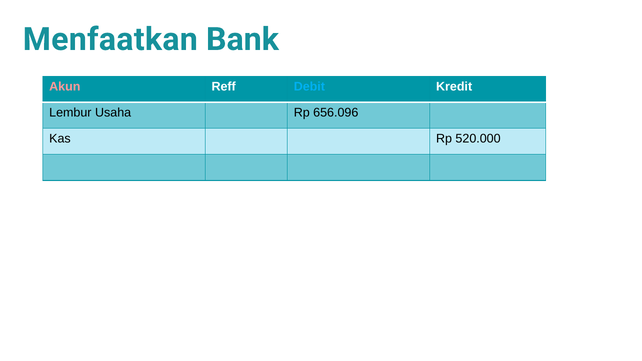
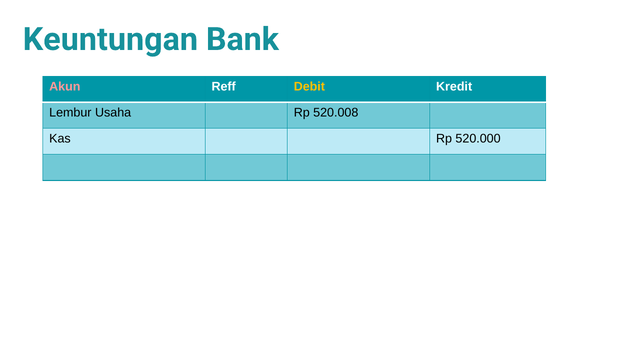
Menfaatkan: Menfaatkan -> Keuntungan (110, 39)
Debit colour: light blue -> yellow (309, 87)
656.096: 656.096 -> 520.008 (336, 113)
